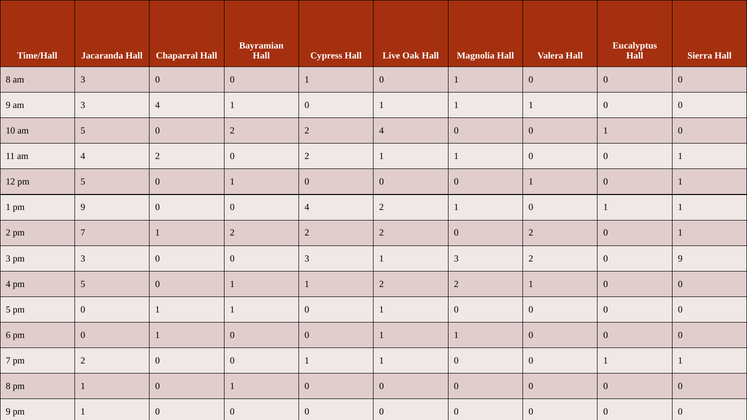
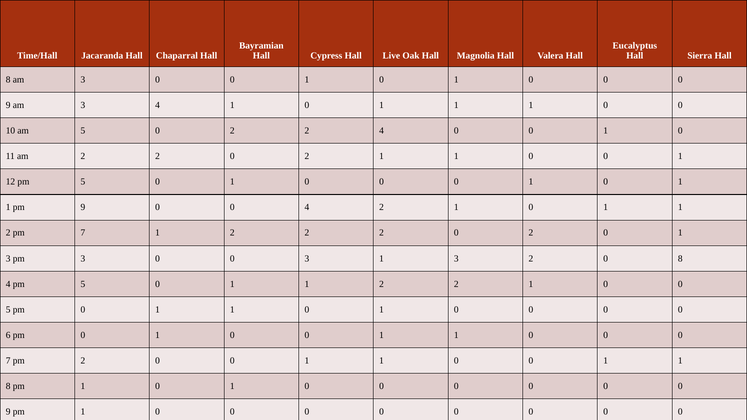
am 4: 4 -> 2 (83, 156)
2 0 9: 9 -> 8 (680, 259)
